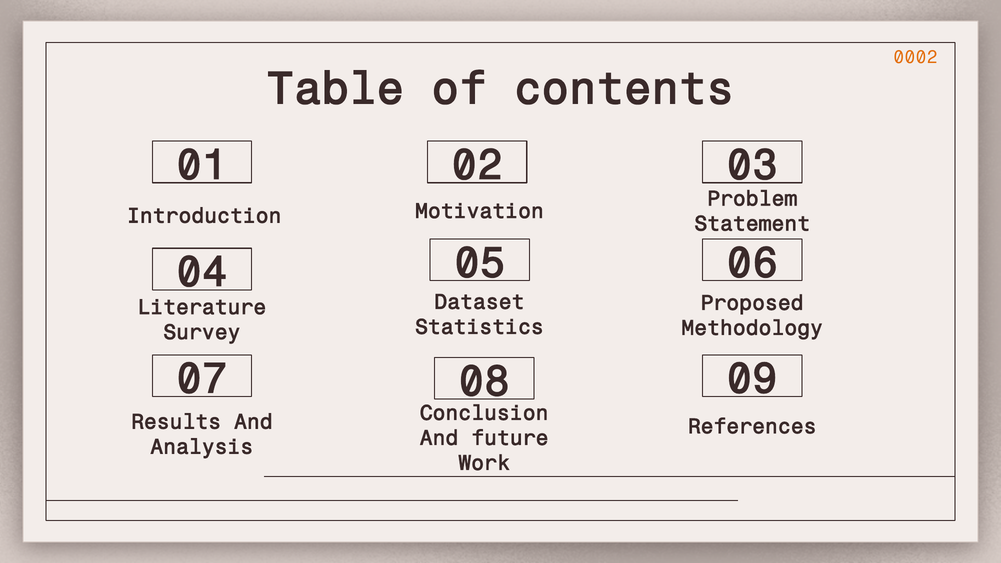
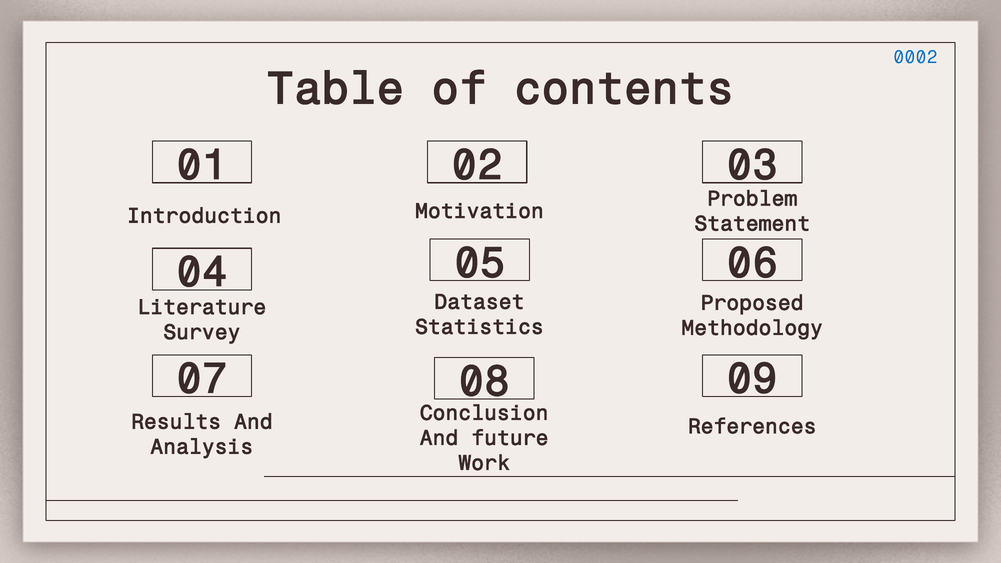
0002 colour: orange -> blue (916, 57)
